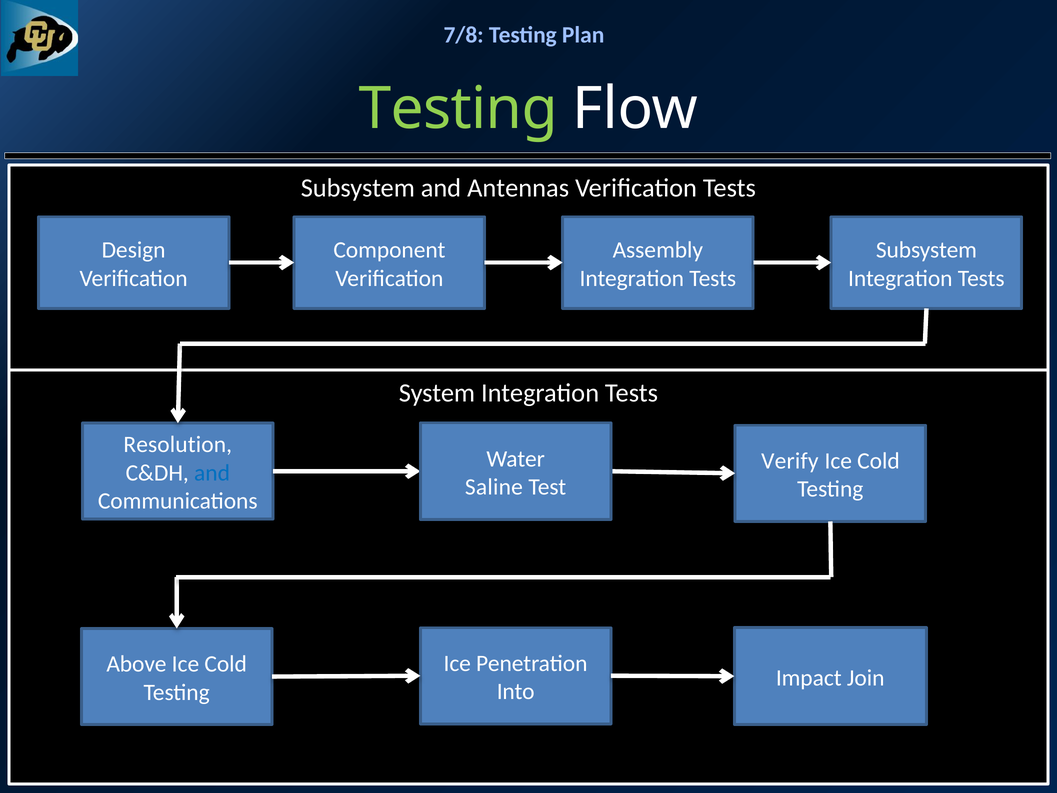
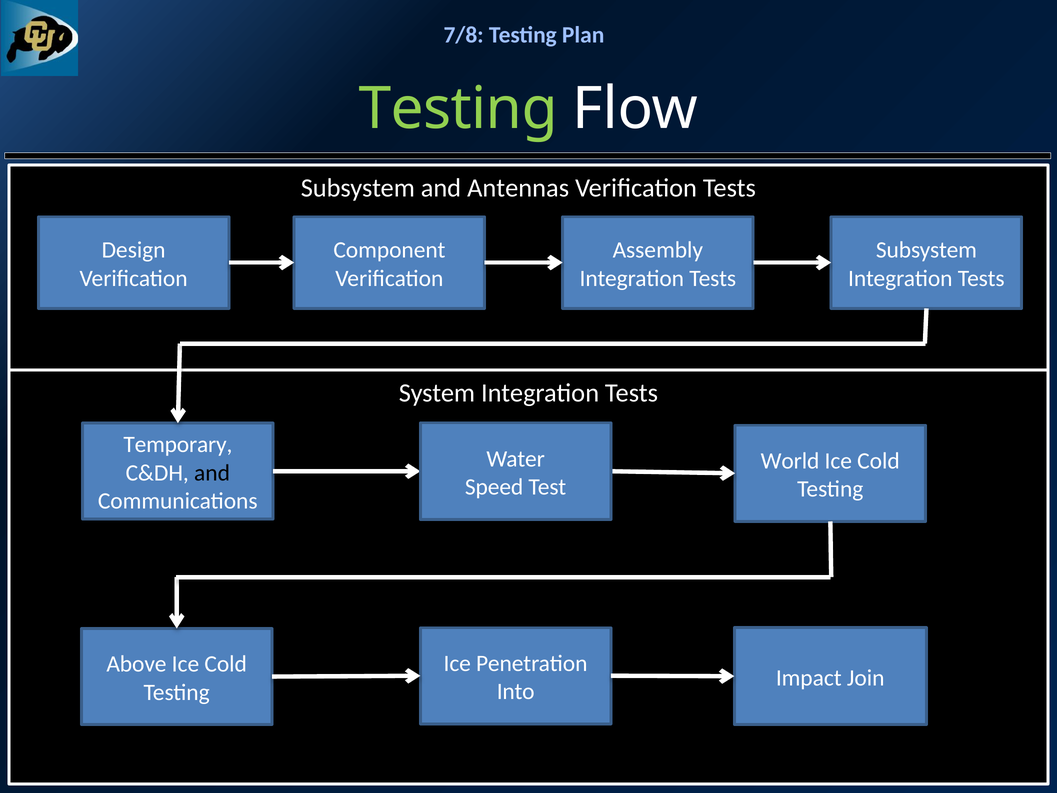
Resolution: Resolution -> Temporary (178, 445)
Verify: Verify -> World (790, 461)
and colour: blue -> black (212, 473)
Saline: Saline -> Speed (494, 487)
